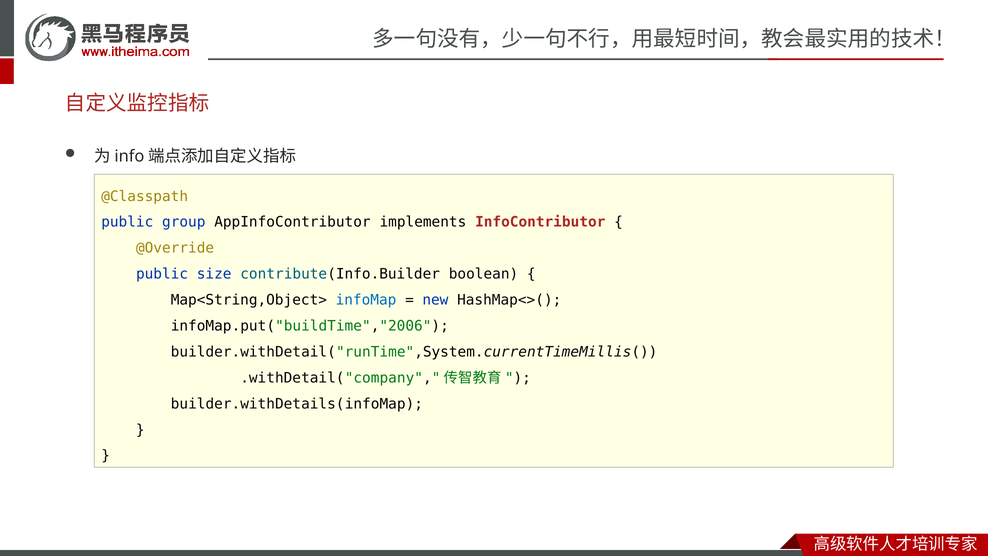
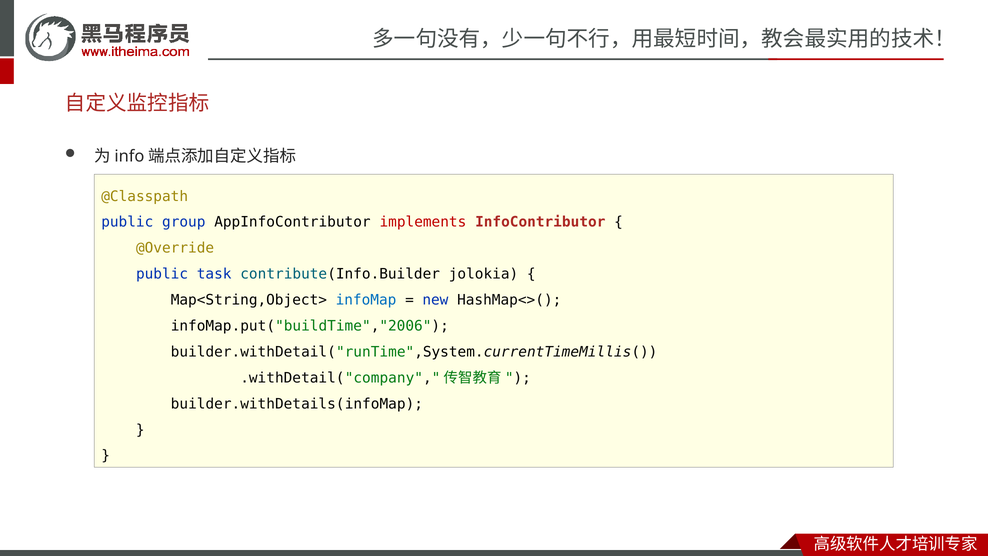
implements colour: black -> red (423, 222)
size: size -> task (214, 274)
boolean: boolean -> jolokia (484, 274)
